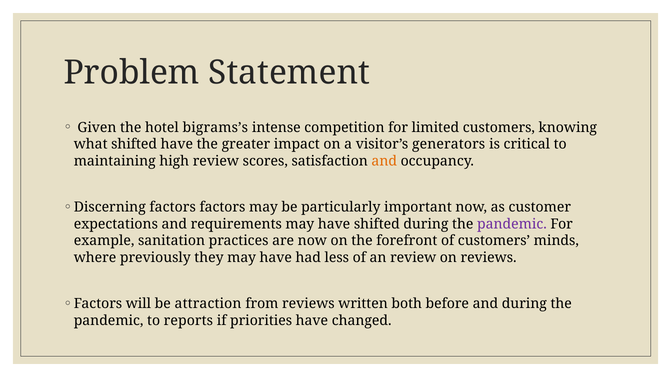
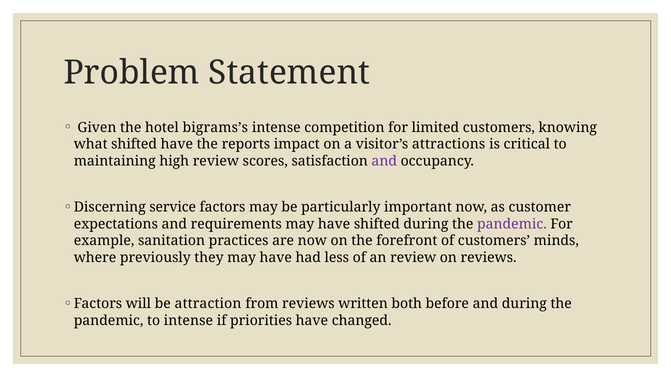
greater: greater -> reports (246, 144)
generators: generators -> attractions (449, 144)
and colour: orange -> purple (384, 161)
Discerning factors: factors -> service (173, 207)
to reports: reports -> intense (188, 321)
